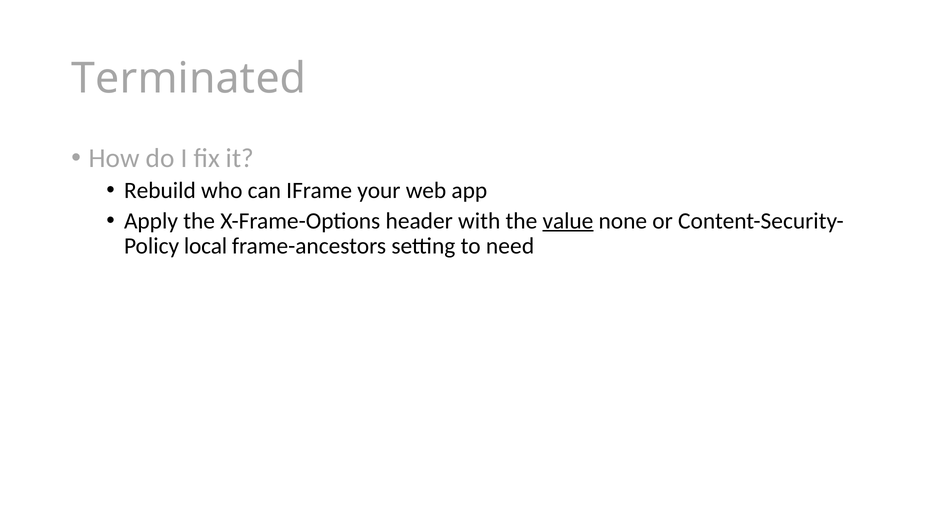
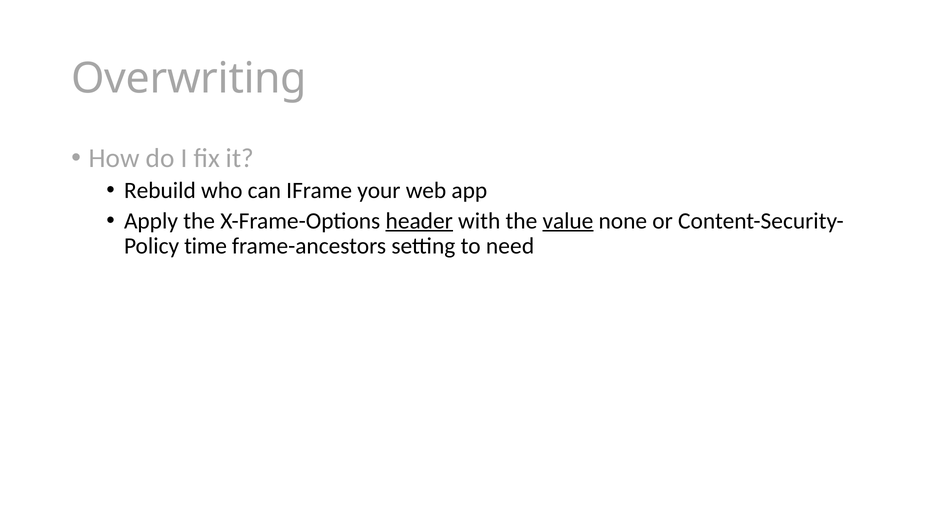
Terminated: Terminated -> Overwriting (189, 79)
header underline: none -> present (419, 221)
local: local -> time (206, 246)
